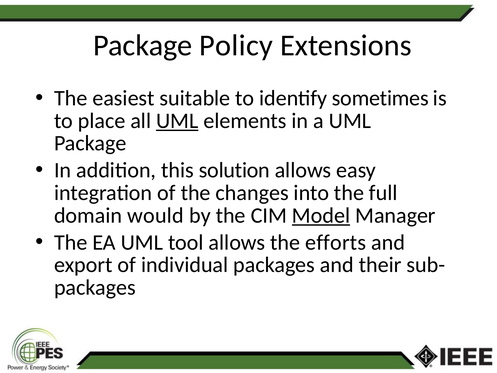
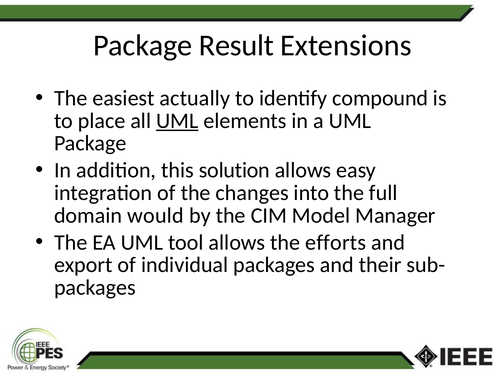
Policy: Policy -> Result (236, 46)
suitable: suitable -> actually (195, 98)
sometimes: sometimes -> compound (380, 98)
Model underline: present -> none (321, 215)
